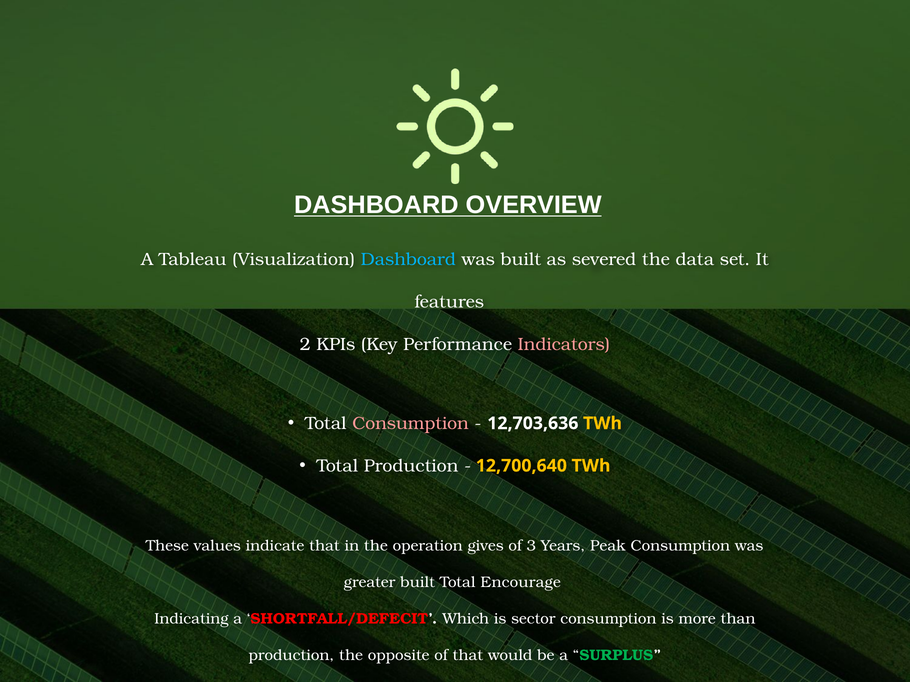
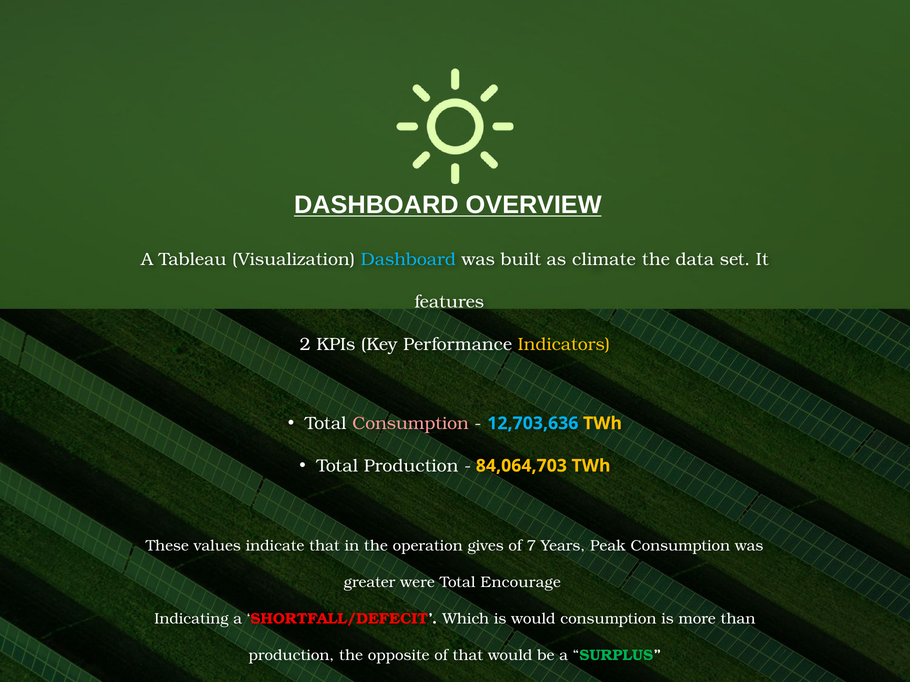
severed: severed -> climate (604, 260)
Indicators colour: pink -> yellow (564, 345)
12,703,636 colour: white -> light blue (533, 424)
12,700,640: 12,700,640 -> 84,064,703 (521, 466)
3: 3 -> 7 (531, 546)
greater built: built -> were (418, 583)
is sector: sector -> would (533, 619)
